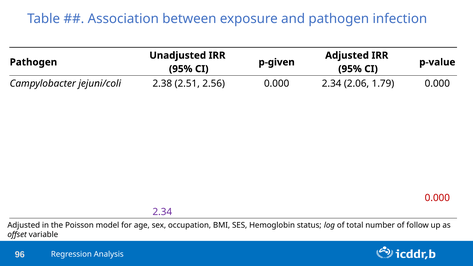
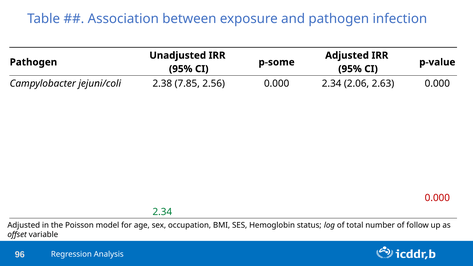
p-given: p-given -> p-some (277, 62)
2.38 2.51: 2.51 -> 7.85 (187, 84)
1.79: 1.79 -> 2.63 (383, 84)
2.34 colour: purple -> green (162, 212)
